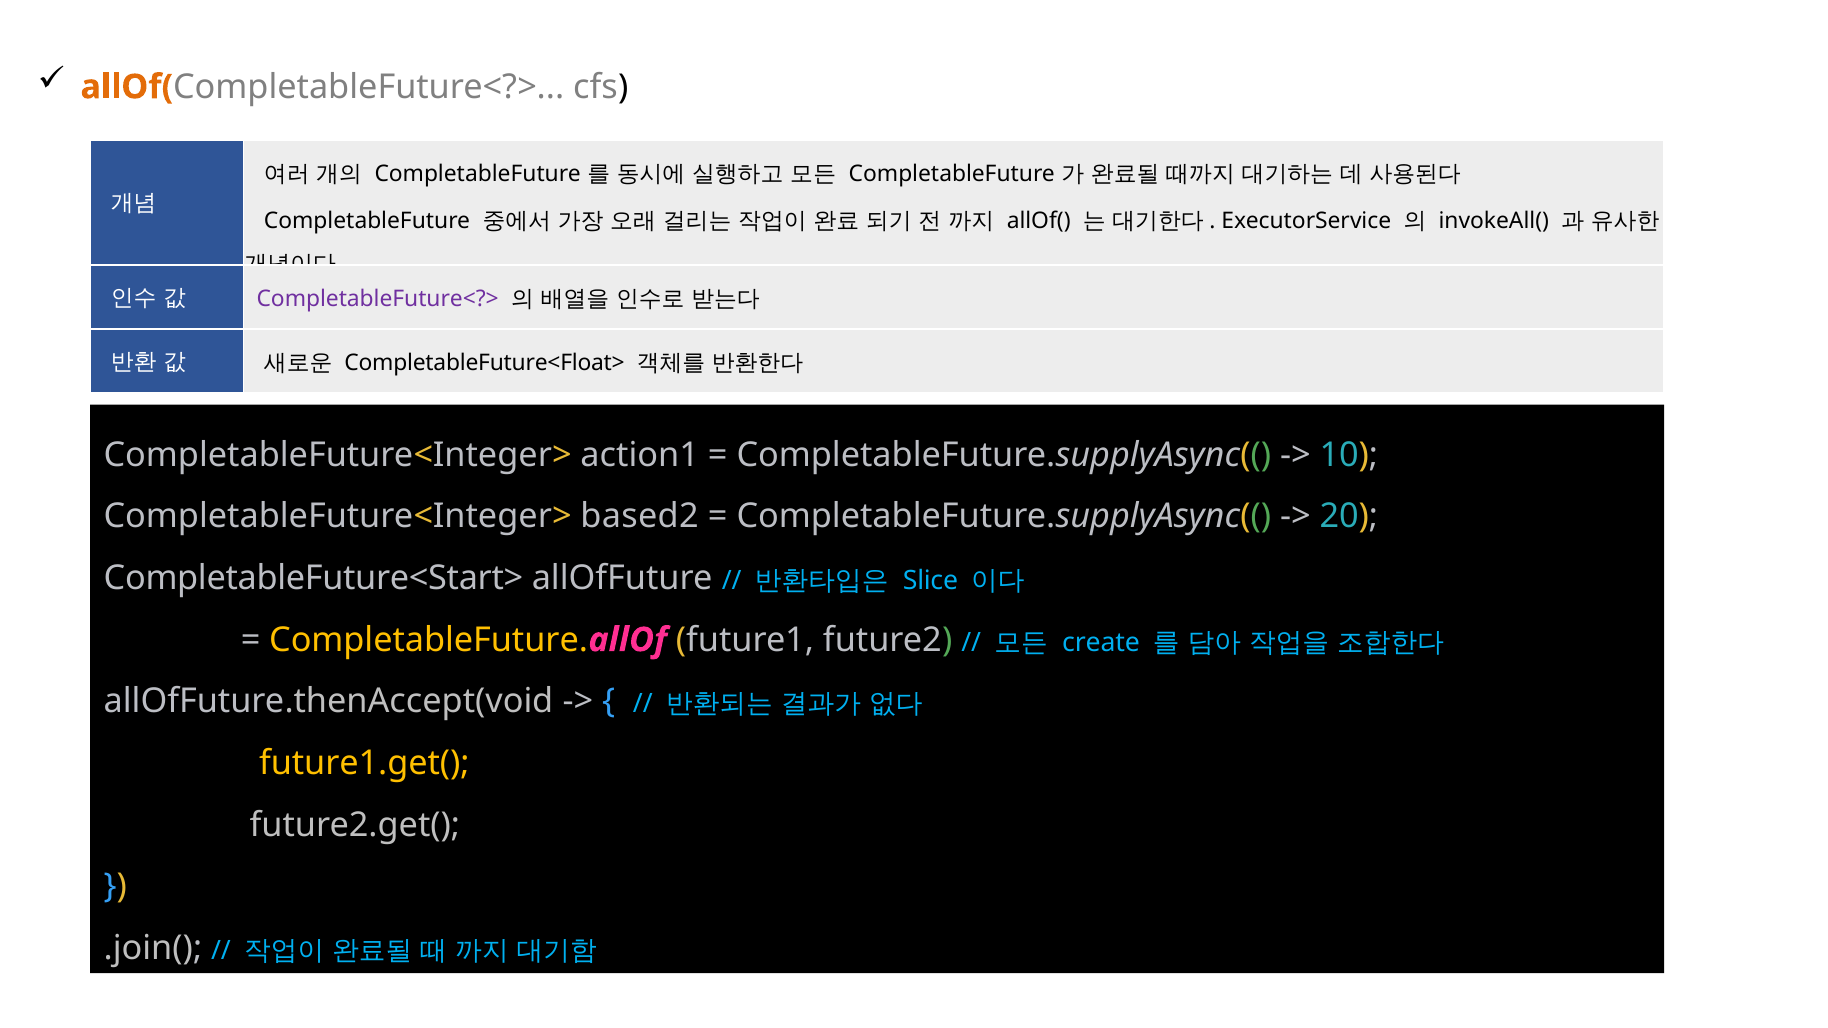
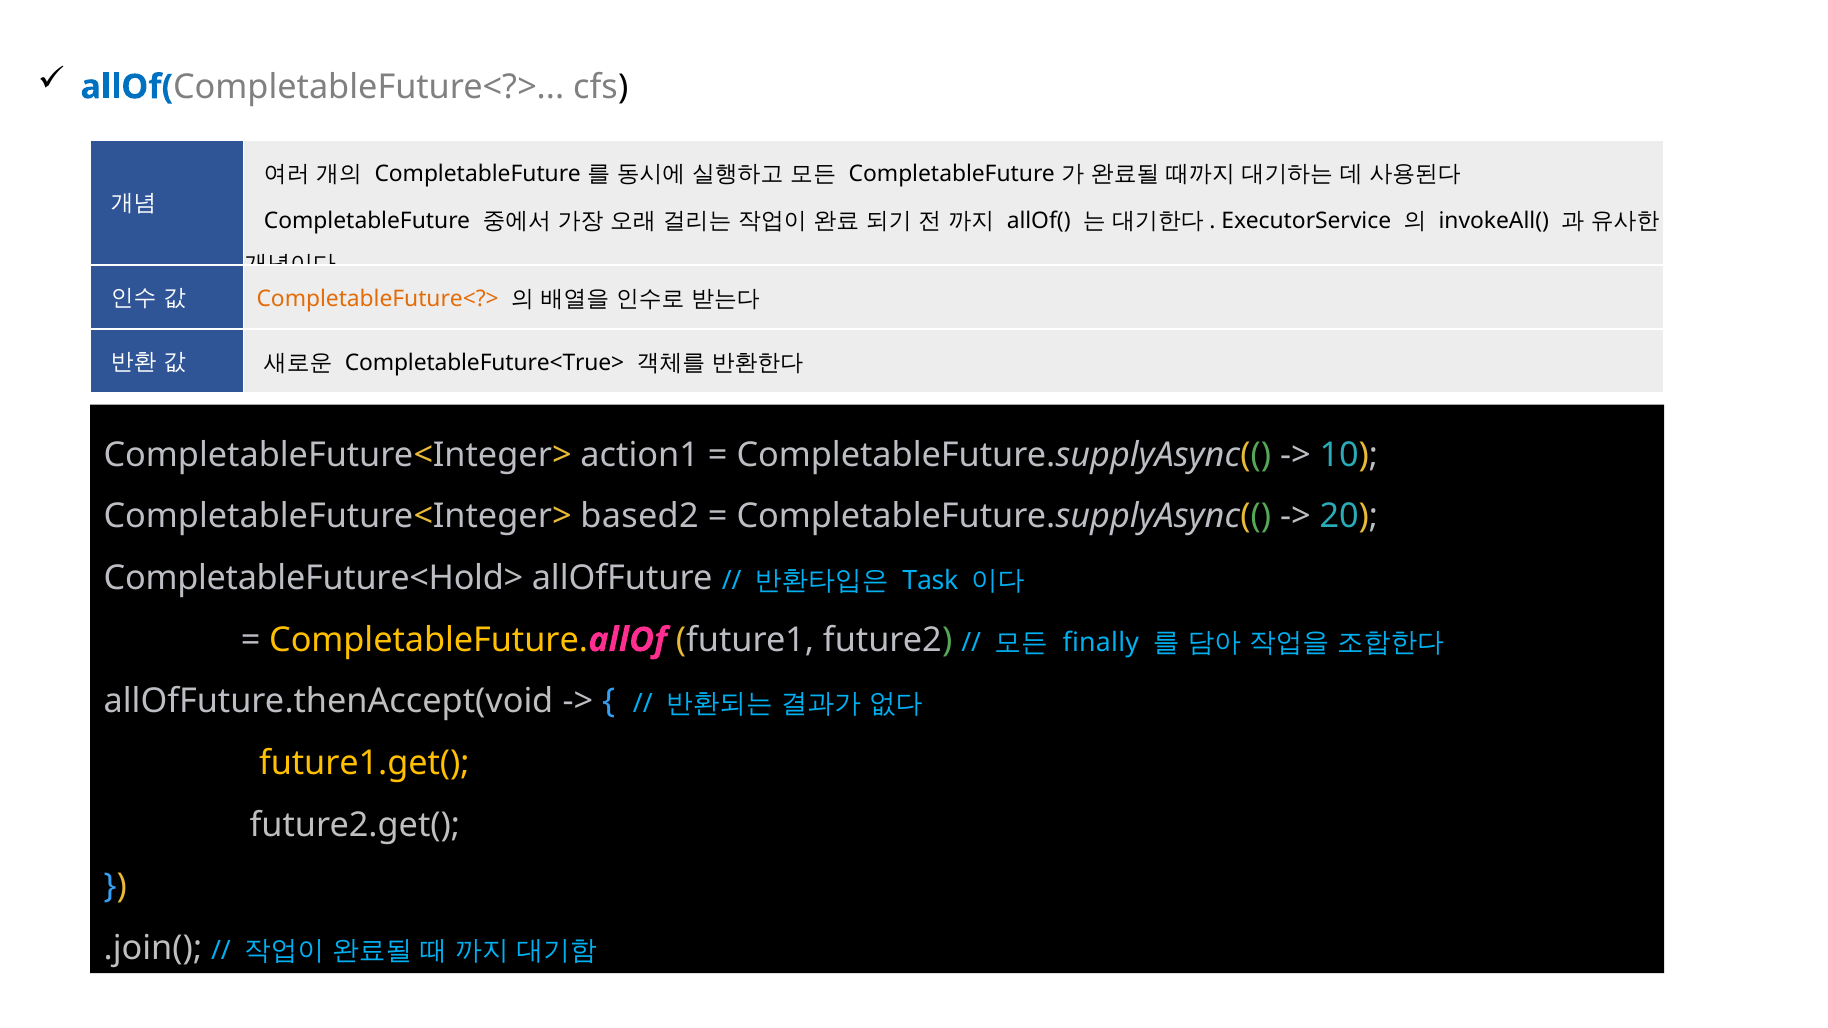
allOf( colour: orange -> blue (127, 87)
CompletableFuture<?> colour: purple -> orange (378, 299)
CompletableFuture<Float>: CompletableFuture<Float> -> CompletableFuture<True> (485, 363)
CompletableFuture<Start>: CompletableFuture<Start> -> CompletableFuture<Hold> (313, 578)
Slice: Slice -> Task (930, 581)
create: create -> finally (1101, 643)
